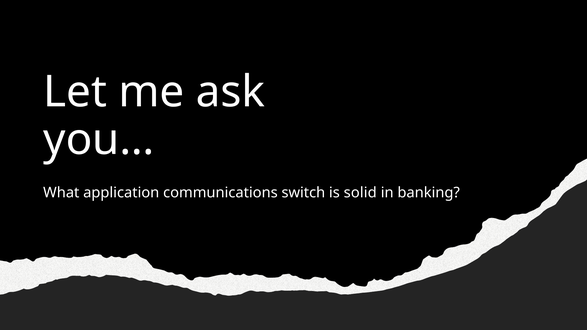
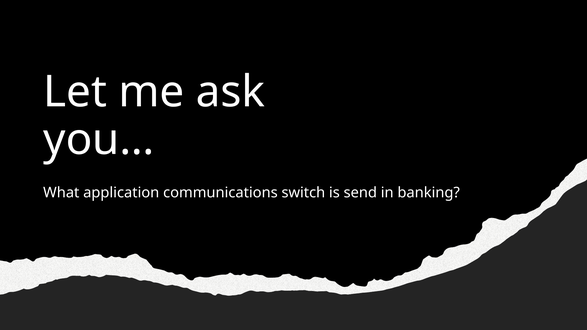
solid: solid -> send (360, 193)
